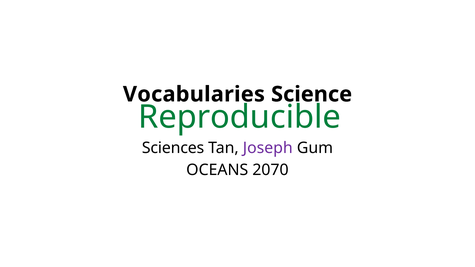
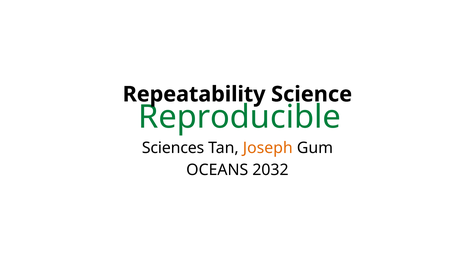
Vocabularies: Vocabularies -> Repeatability (194, 94)
Joseph colour: purple -> orange (268, 148)
2070: 2070 -> 2032 (270, 170)
